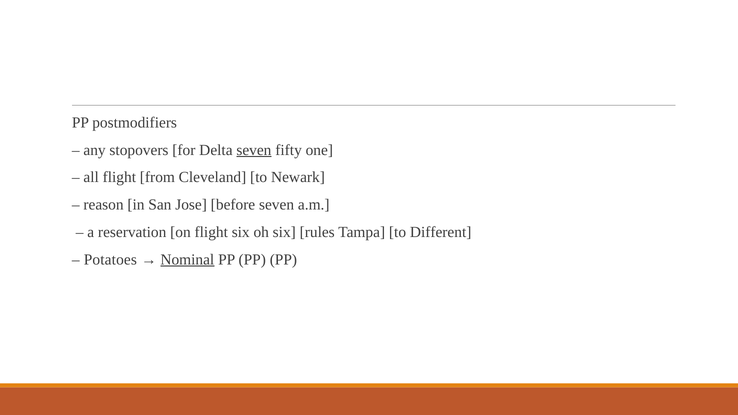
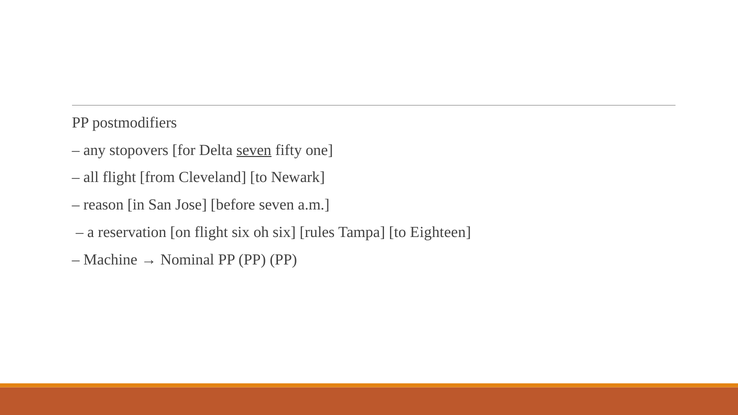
Different: Different -> Eighteen (441, 232)
Potatoes: Potatoes -> Machine (110, 260)
Nominal underline: present -> none (187, 260)
